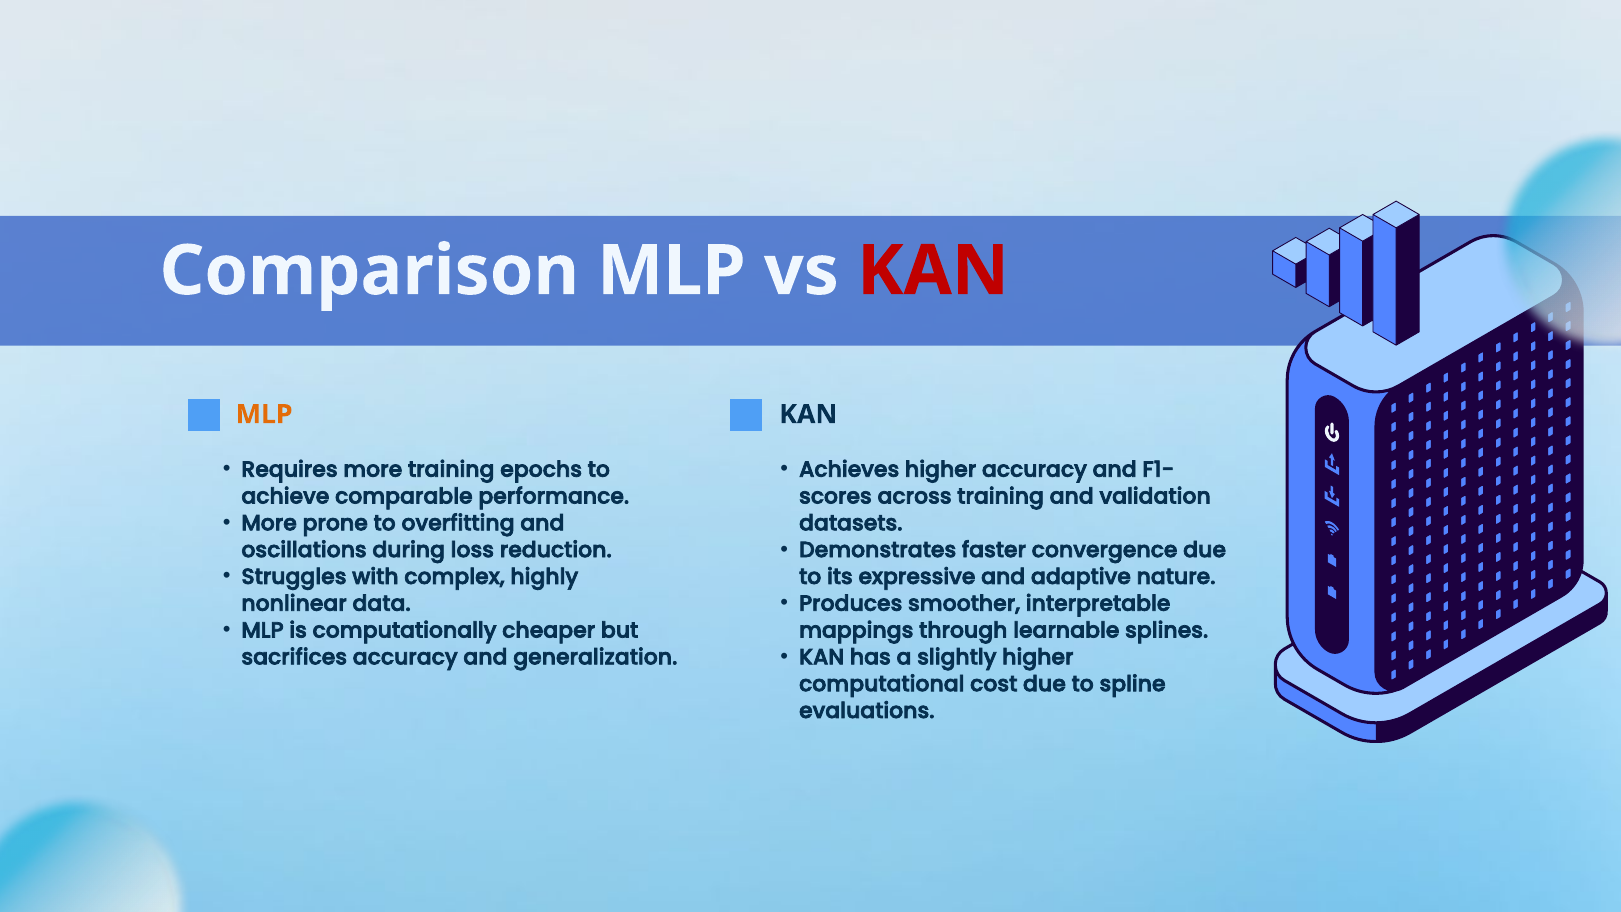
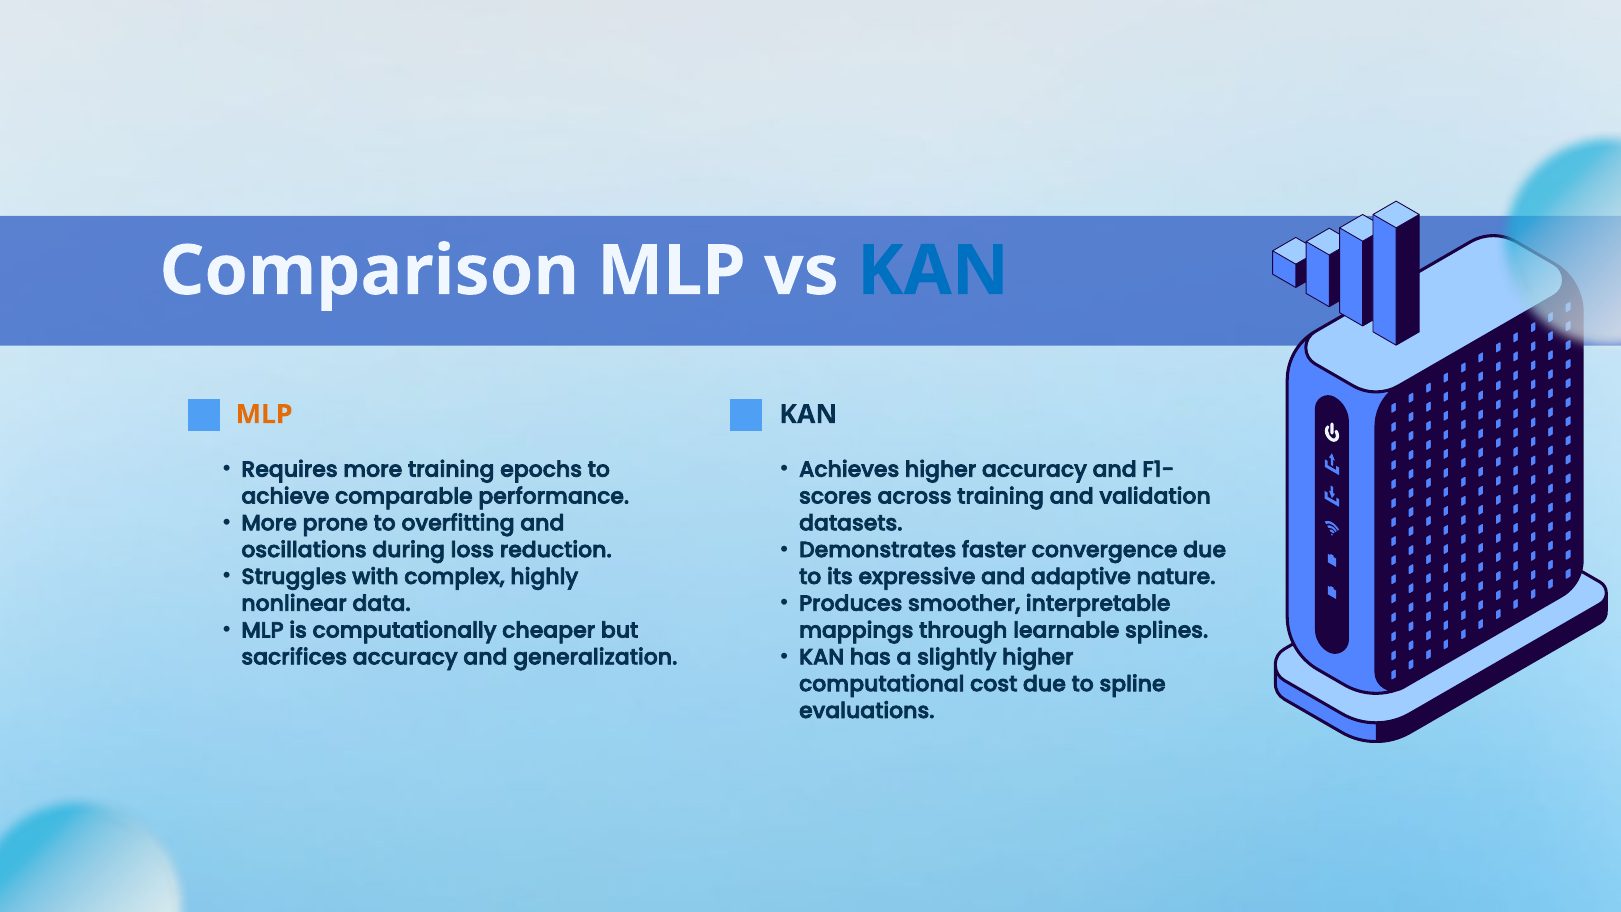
KAN colour: red -> blue (933, 271)
